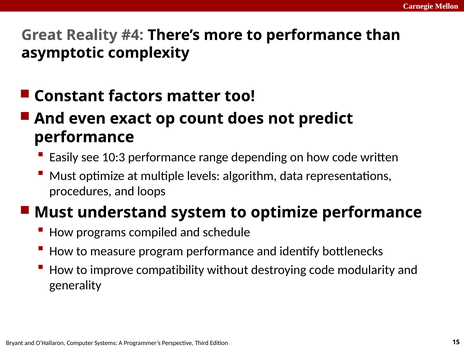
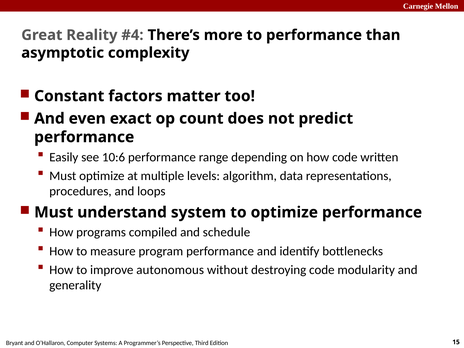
10:3: 10:3 -> 10:6 (114, 157)
compatibility: compatibility -> autonomous (170, 270)
